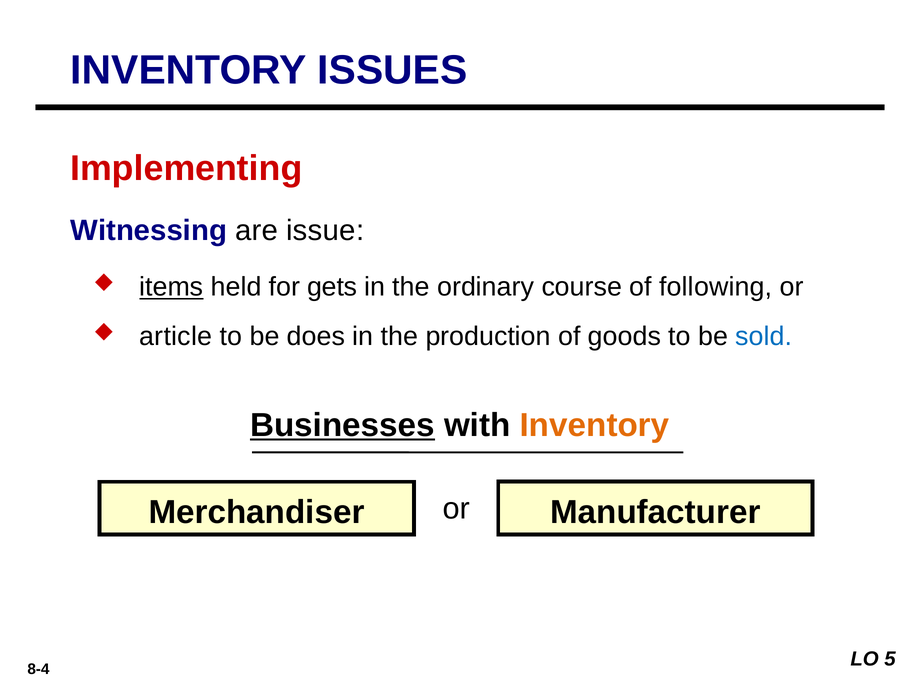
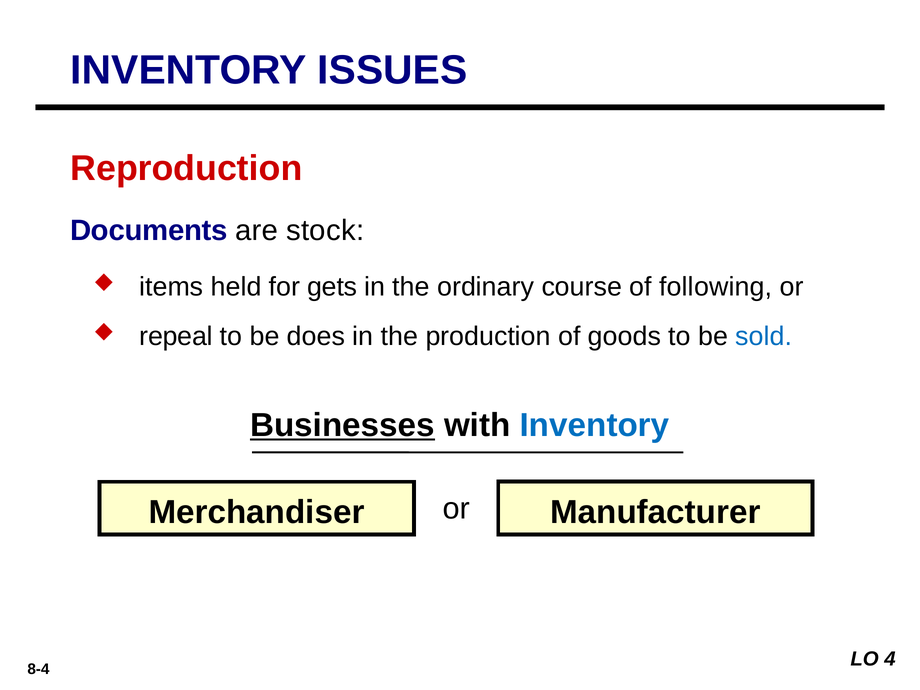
Implementing: Implementing -> Reproduction (186, 169)
Witnessing: Witnessing -> Documents (149, 231)
issue: issue -> stock (325, 231)
items underline: present -> none (171, 287)
article: article -> repeal (176, 336)
Inventory colour: orange -> blue (595, 425)
5: 5 -> 4 (890, 659)
